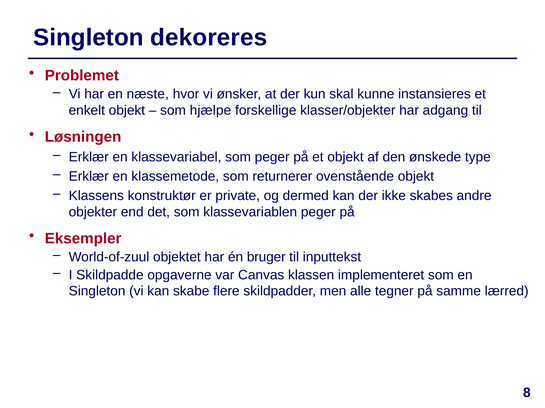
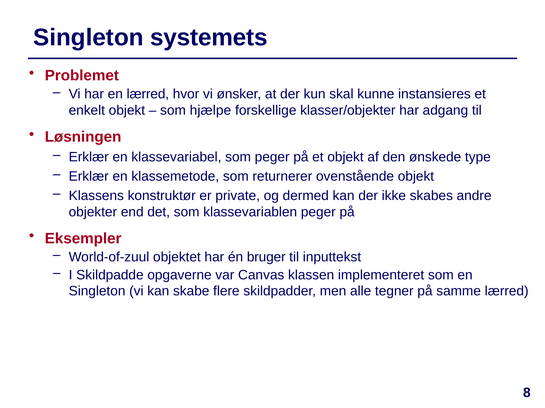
dekoreres: dekoreres -> systemets (209, 38)
en næste: næste -> lærred (148, 94)
